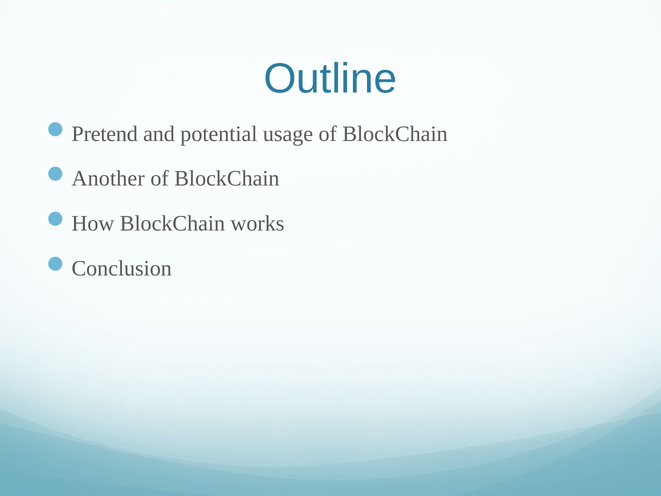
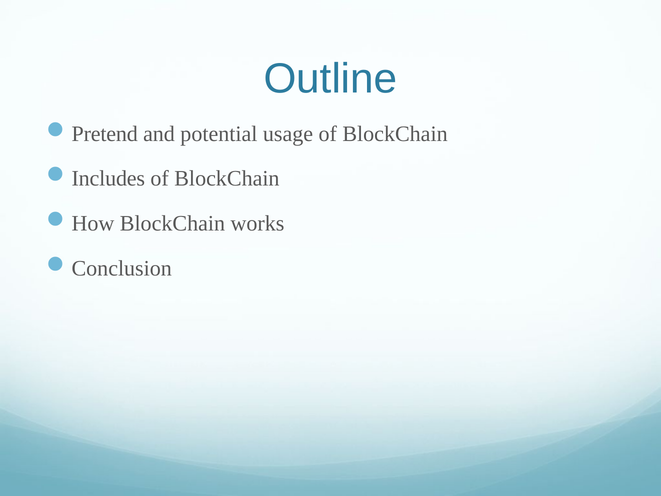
Another: Another -> Includes (108, 179)
